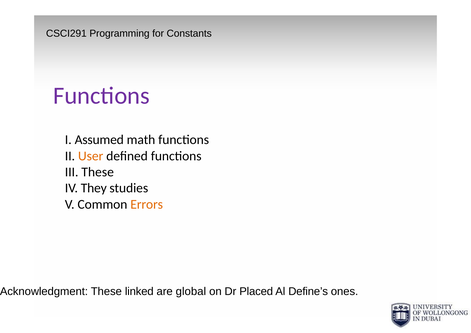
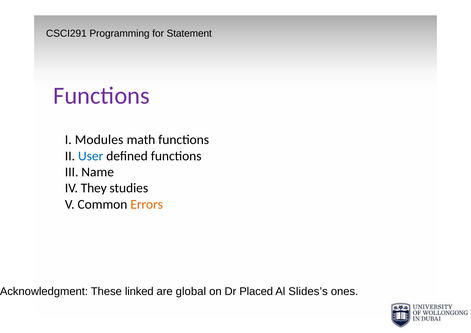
Constants: Constants -> Statement (189, 34)
Assumed: Assumed -> Modules (99, 140)
User colour: orange -> blue (91, 156)
III These: These -> Name (98, 172)
Define’s: Define’s -> Slides’s (308, 292)
